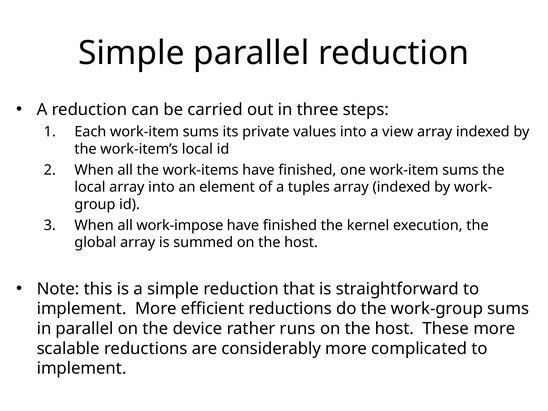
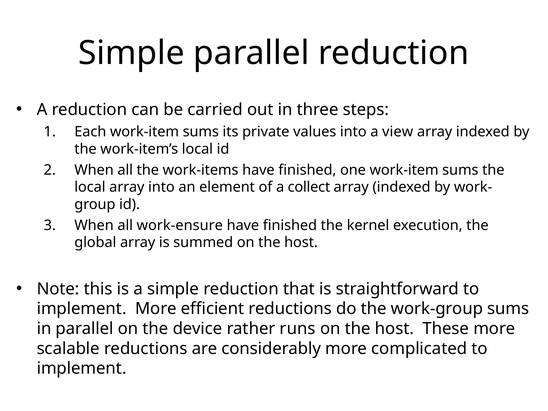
tuples: tuples -> collect (309, 187)
work-impose: work-impose -> work-ensure (180, 225)
